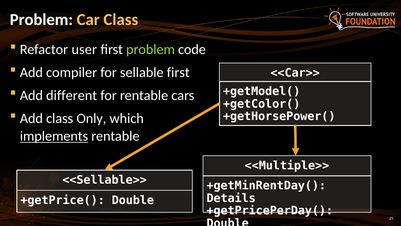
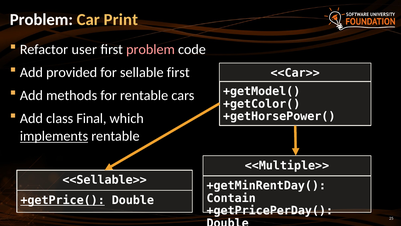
Car Class: Class -> Print (121, 19)
problem colour: light green -> pink (150, 49)
compiler: compiler -> provided (72, 72)
different: different -> methods (72, 95)
Only: Only -> Final (91, 118)
Details: Details -> Contain (231, 198)
+getPrice( underline: none -> present (63, 200)
